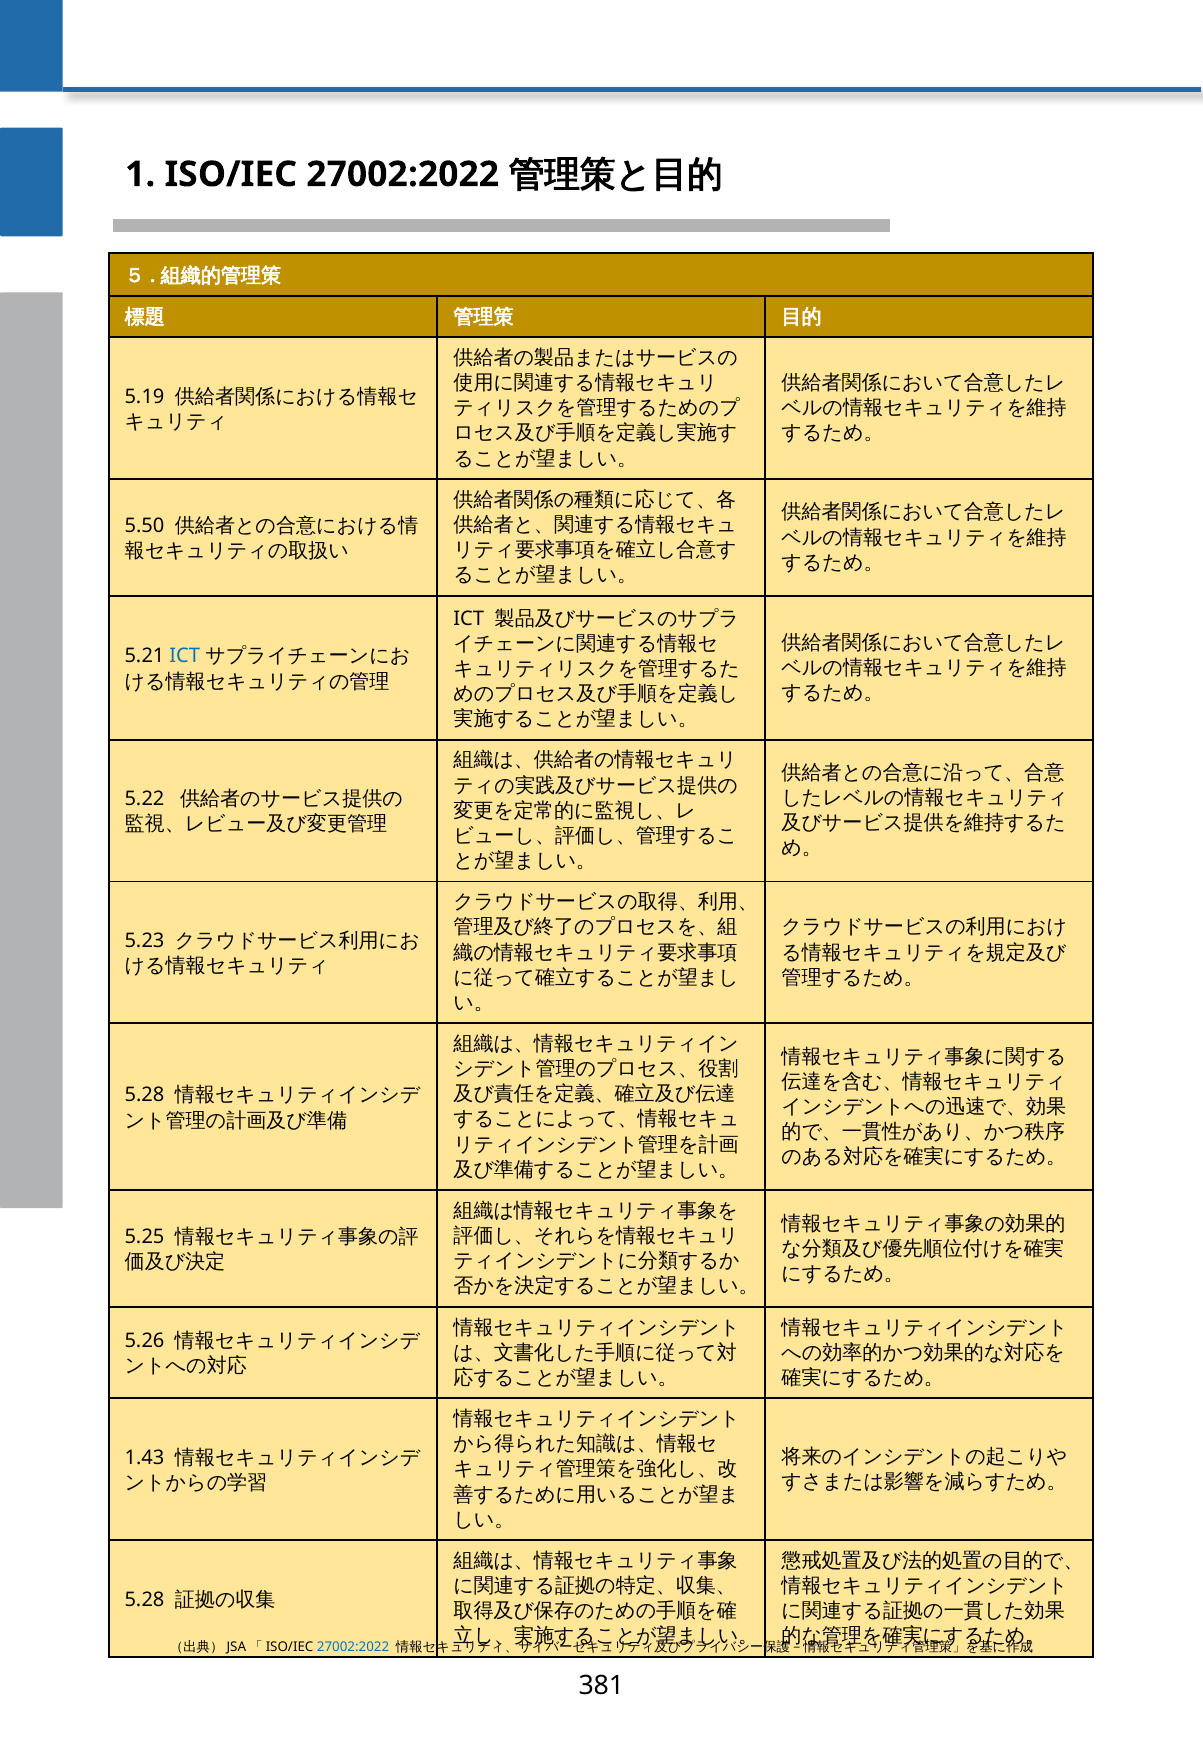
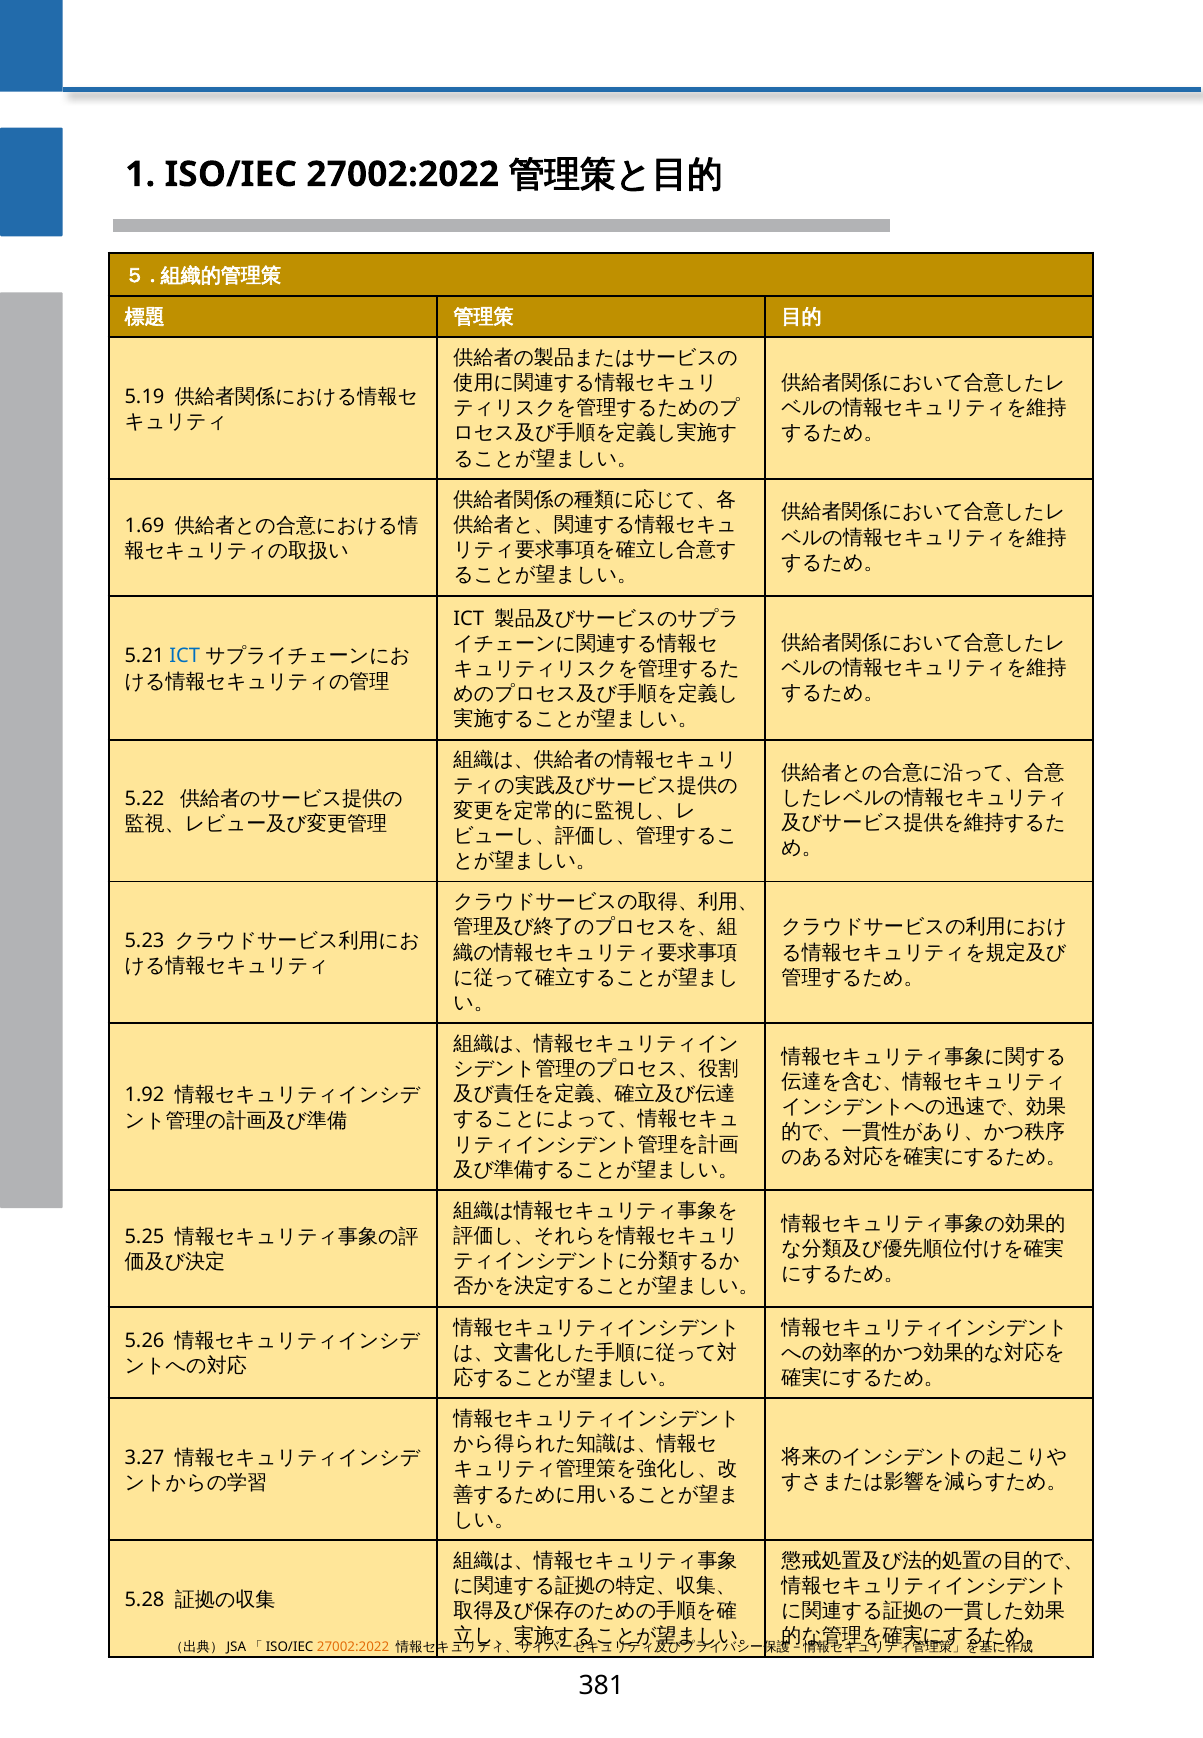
5.50: 5.50 -> 1.69 (144, 526)
5.28: 5.28 -> 1.92 (144, 1095)
1.43: 1.43 -> 3.27 (144, 1458)
27002:2022 colour: blue -> orange (353, 1647)
